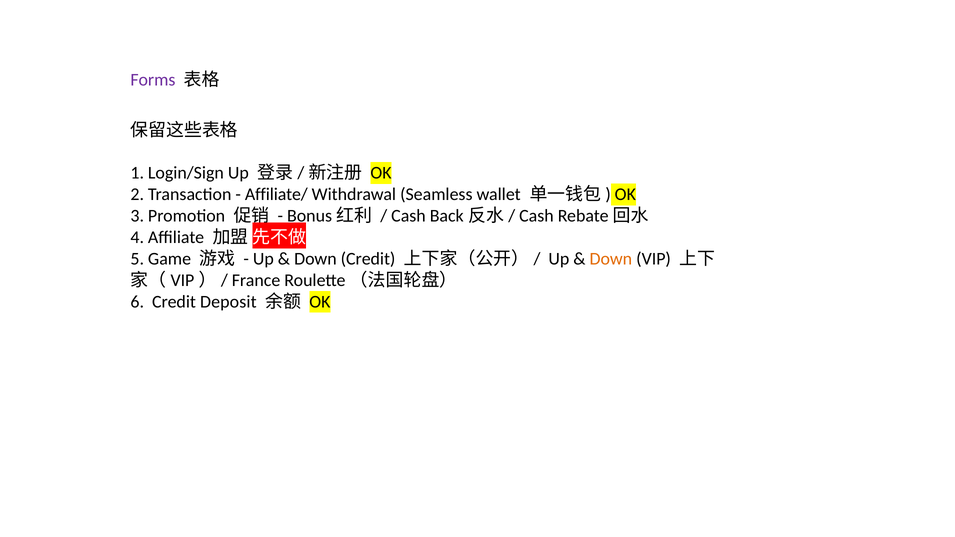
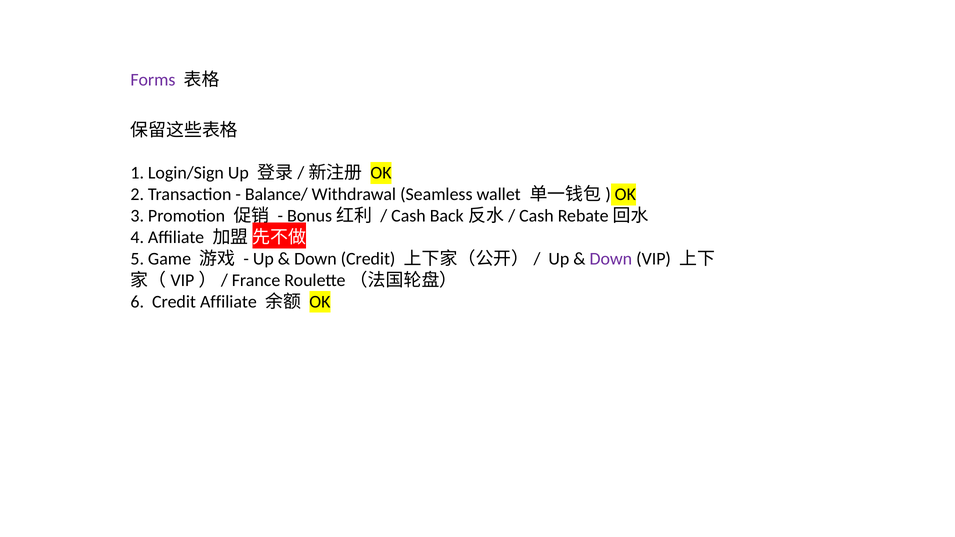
Affiliate/: Affiliate/ -> Balance/ (276, 195)
Down colour: orange -> purple (611, 259)
Credit Deposit: Deposit -> Affiliate (228, 302)
